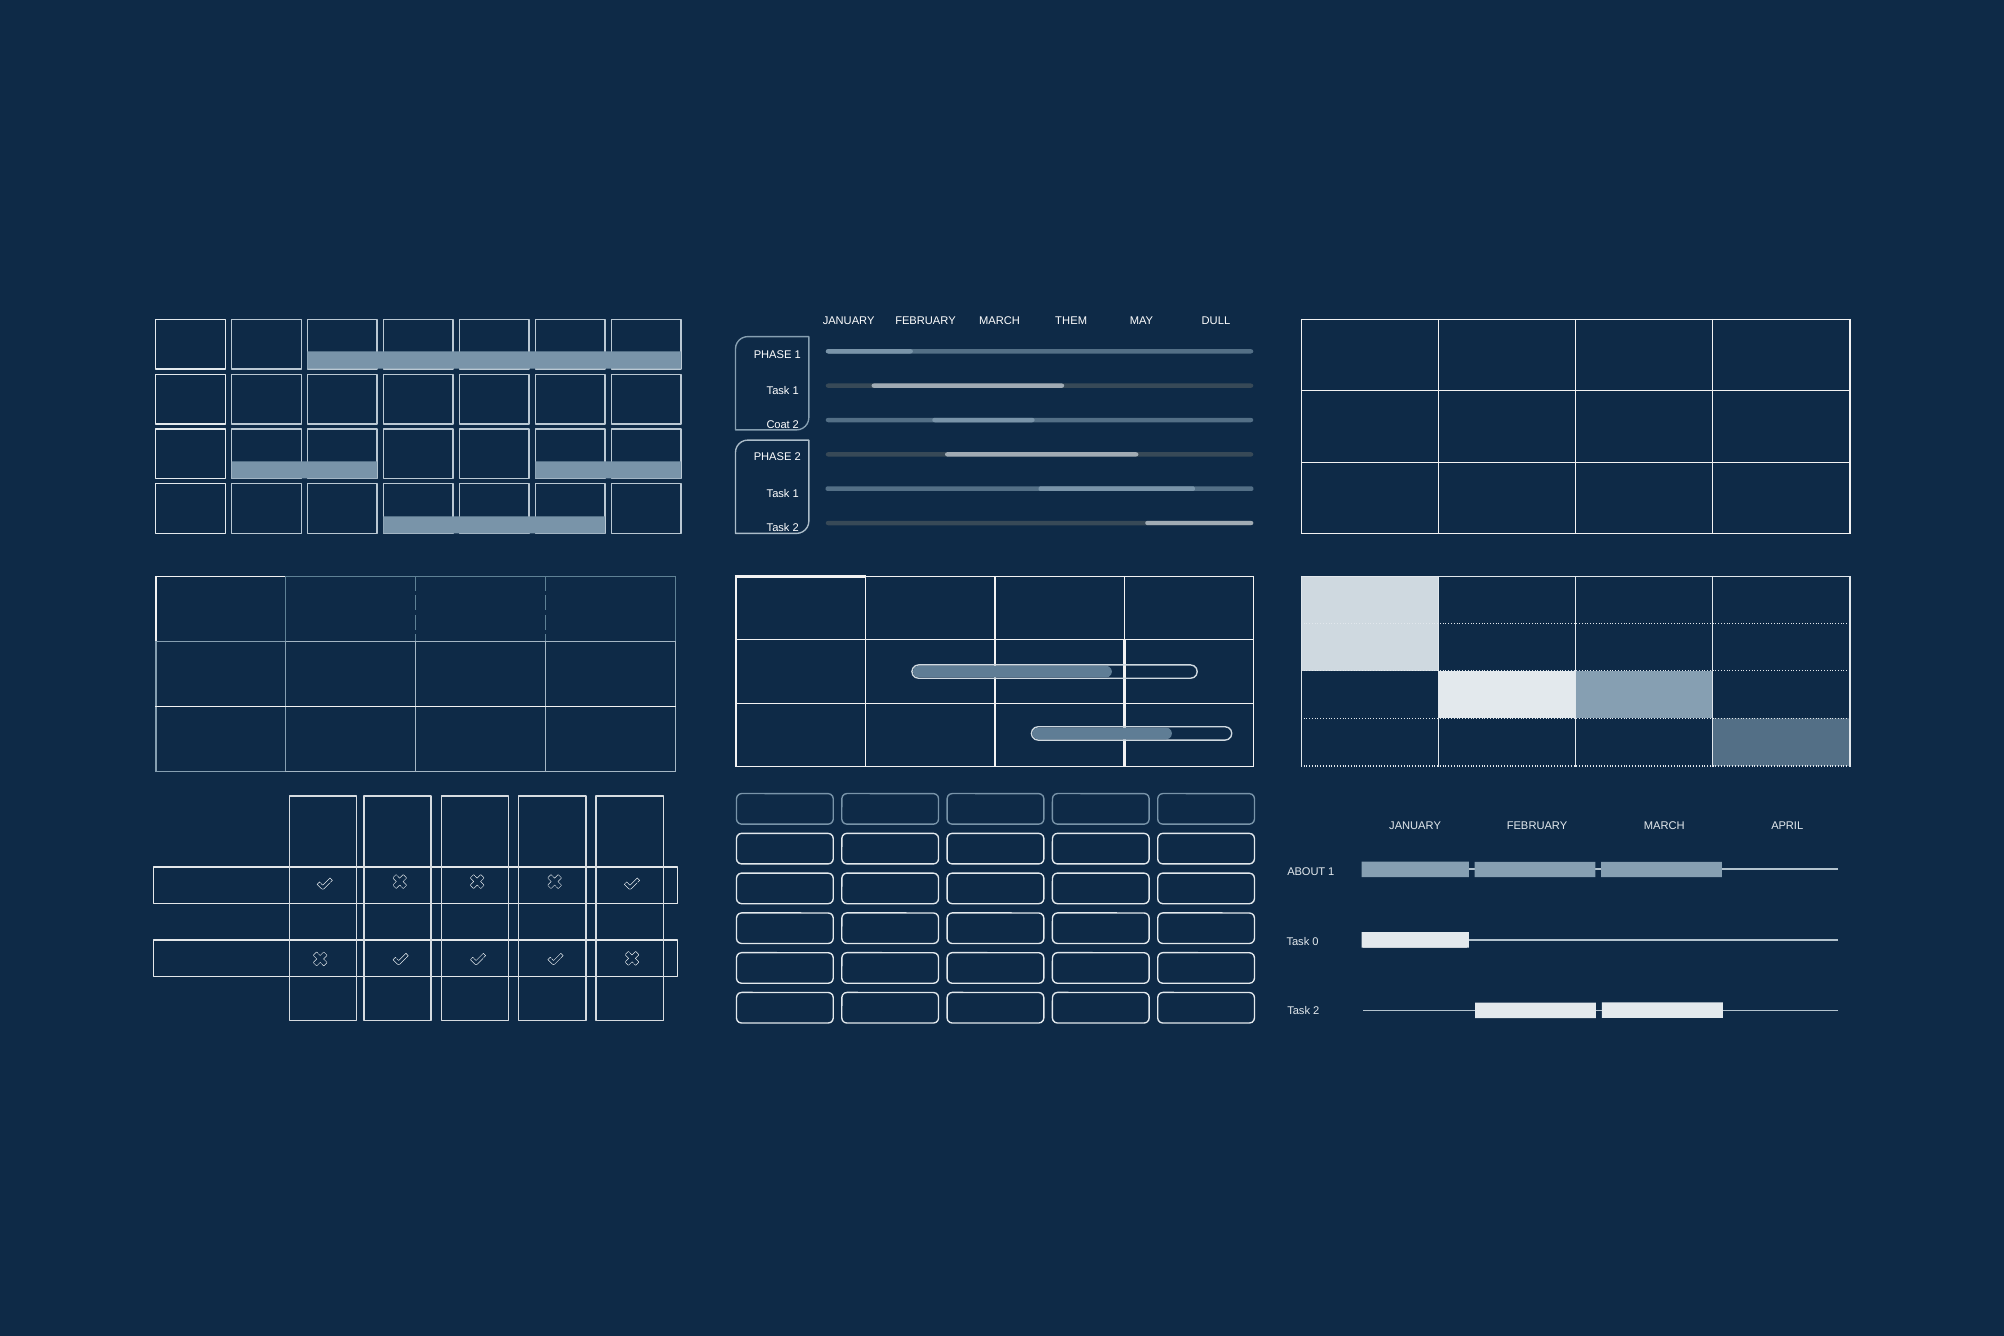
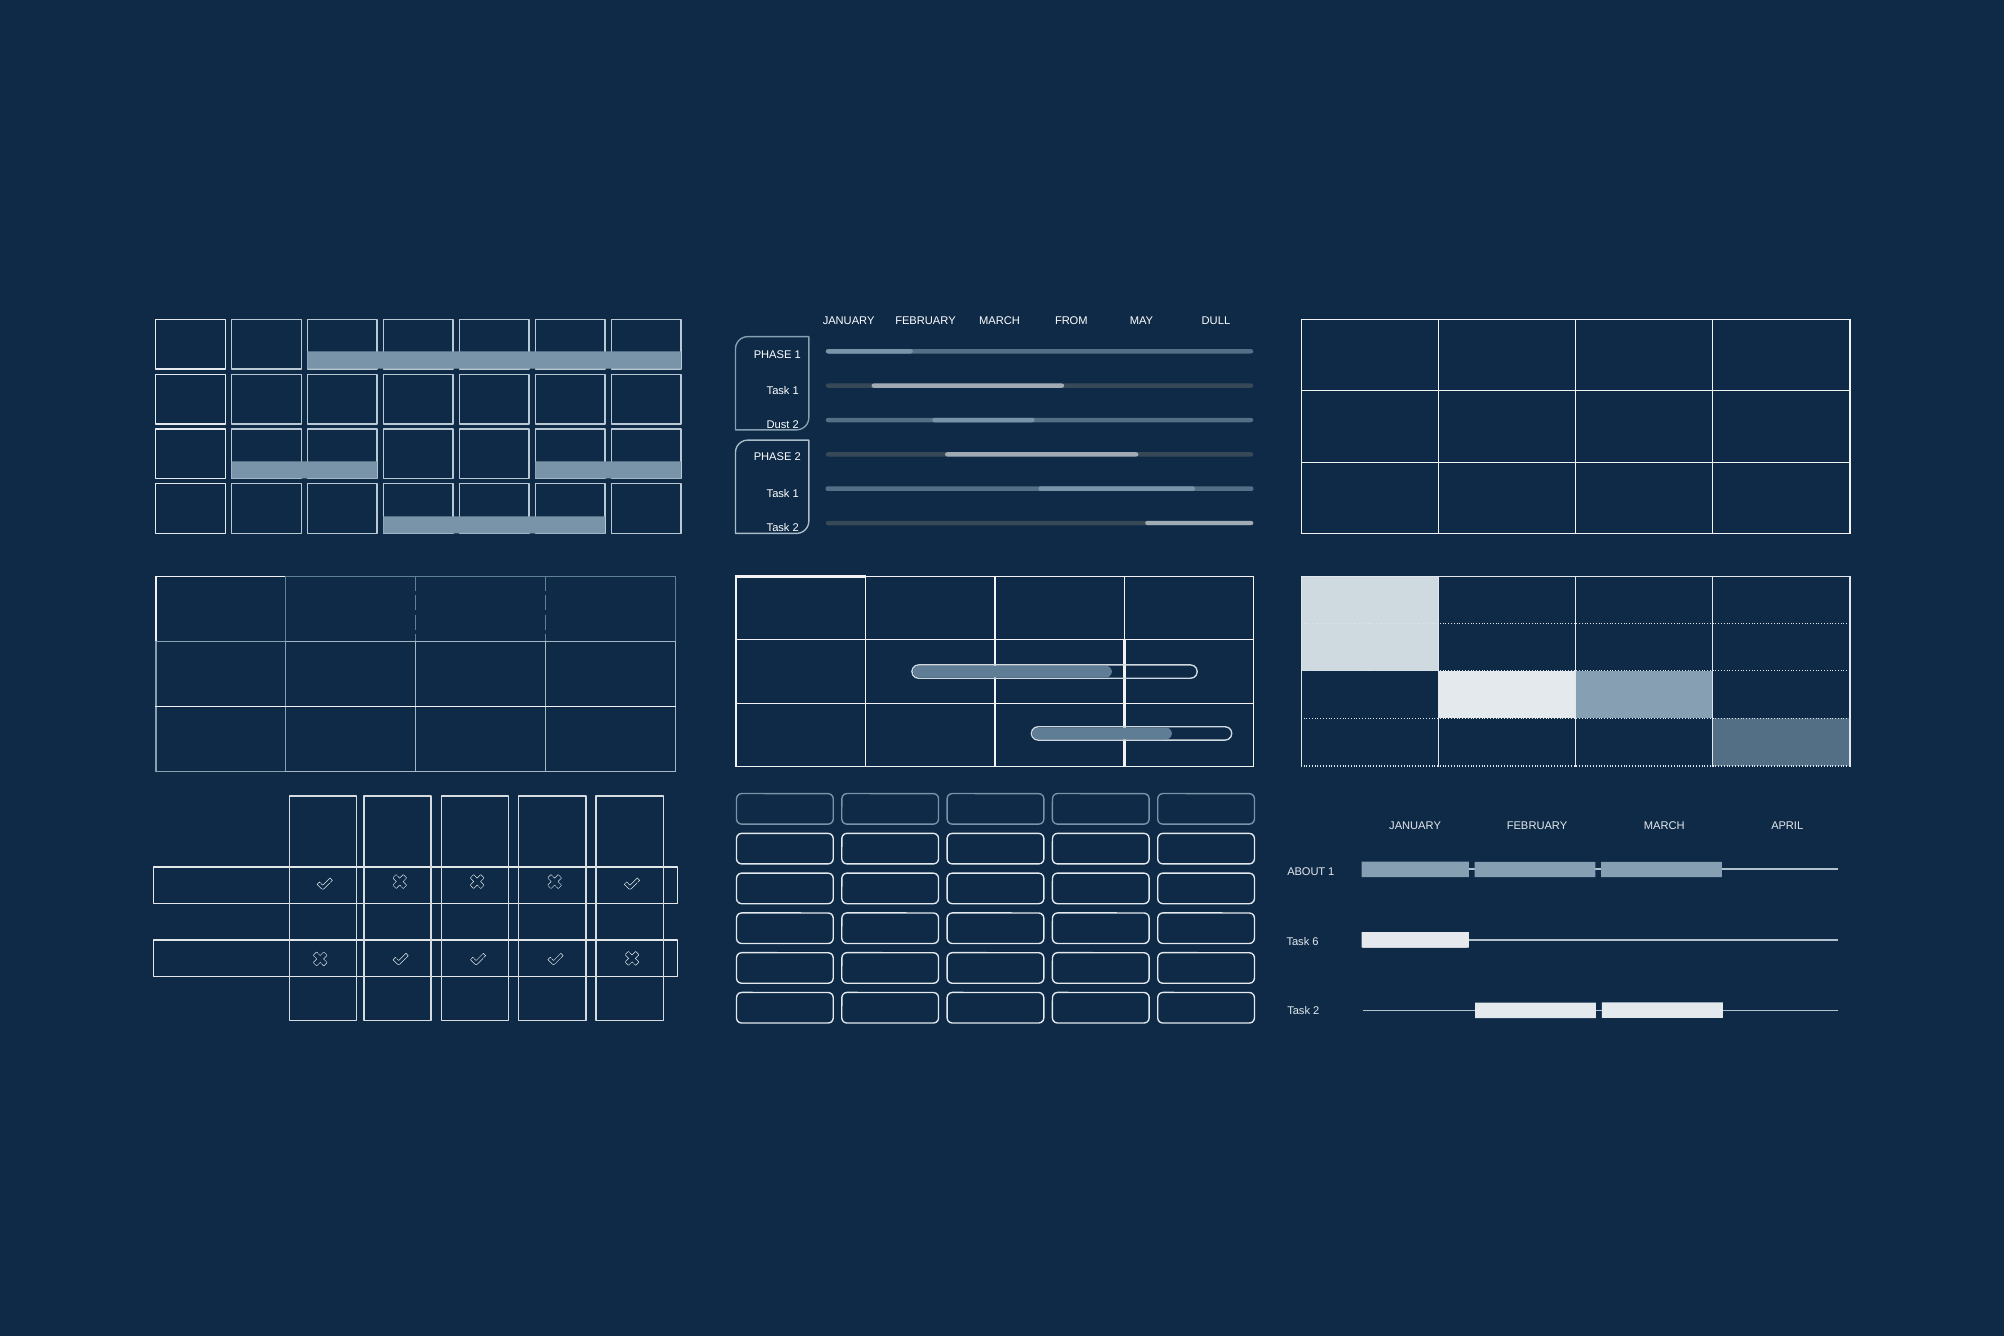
THEM: THEM -> FROM (1071, 320)
Coat: Coat -> Dust (778, 425)
0: 0 -> 6 (1316, 941)
